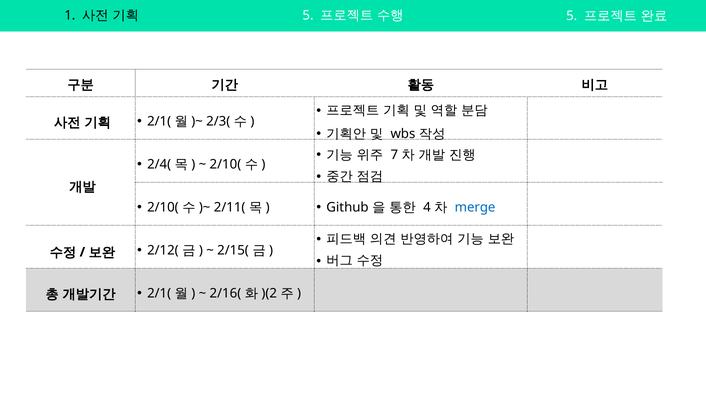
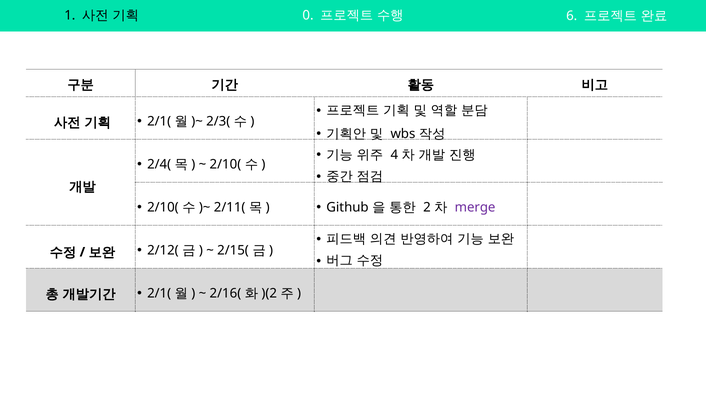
5: 5 -> 0 (308, 15)
5: 5 -> 6 (572, 16)
7: 7 -> 4 (394, 155)
4: 4 -> 2 (427, 207)
merge colour: blue -> purple (475, 207)
